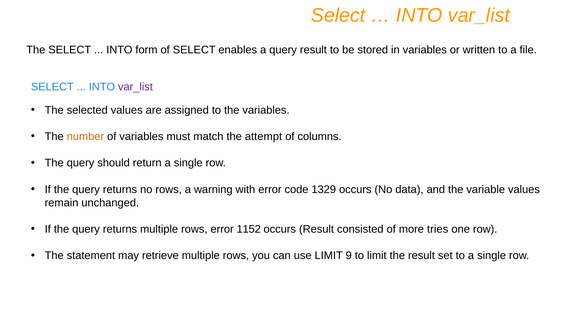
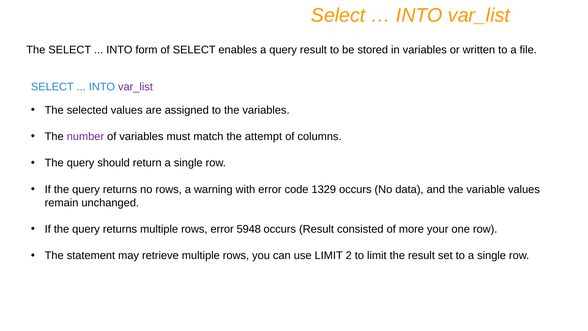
number colour: orange -> purple (85, 136)
1152: 1152 -> 5948 (249, 229)
tries: tries -> your (438, 229)
9: 9 -> 2 (349, 255)
